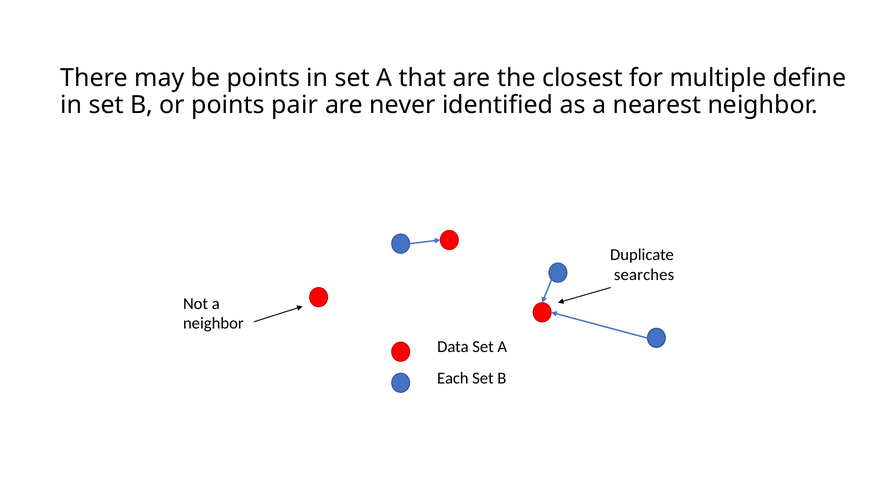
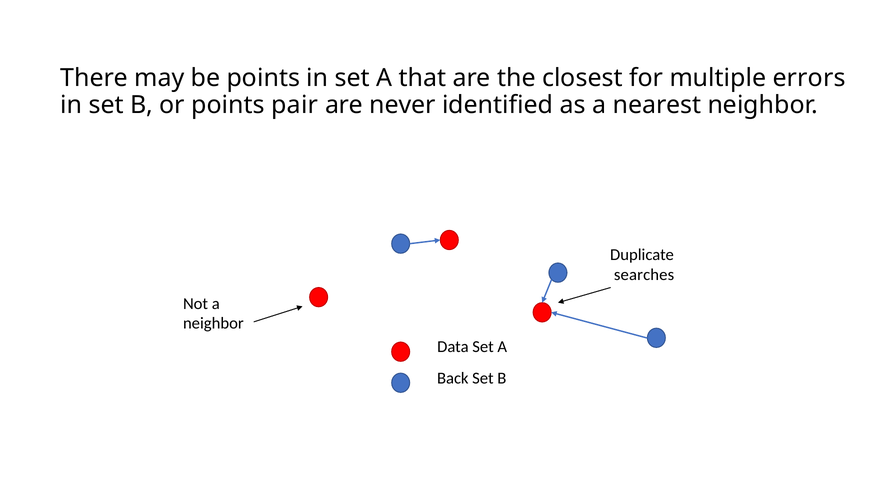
define: define -> errors (809, 78)
Each: Each -> Back (453, 379)
